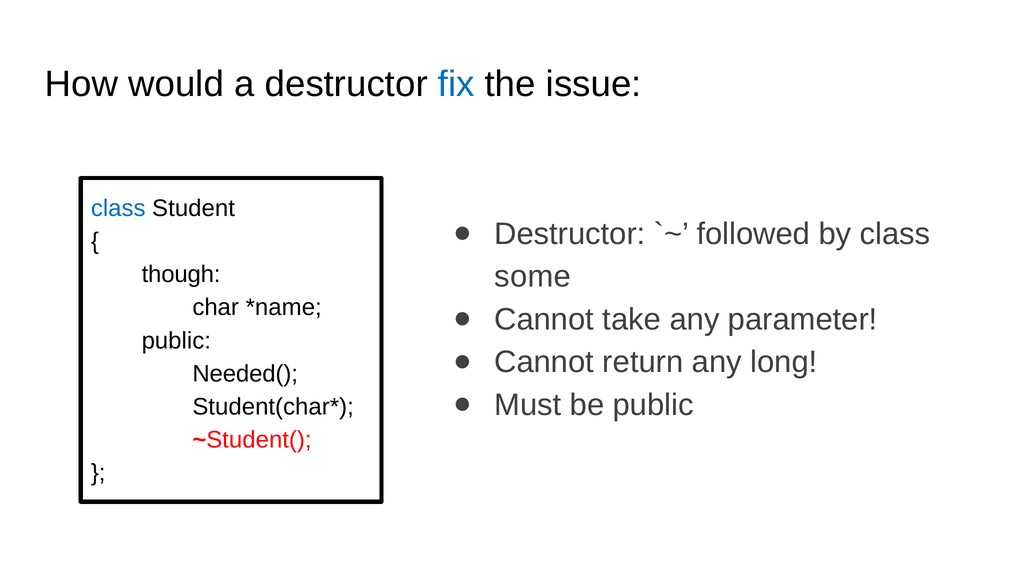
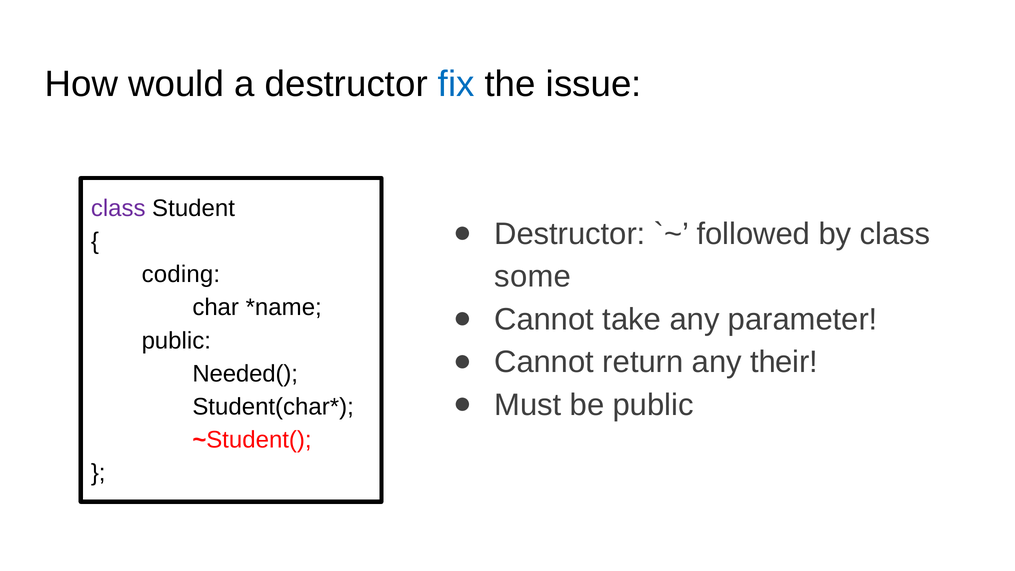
class colour: blue -> purple (118, 208)
though: though -> coding (181, 274)
long: long -> their (784, 362)
